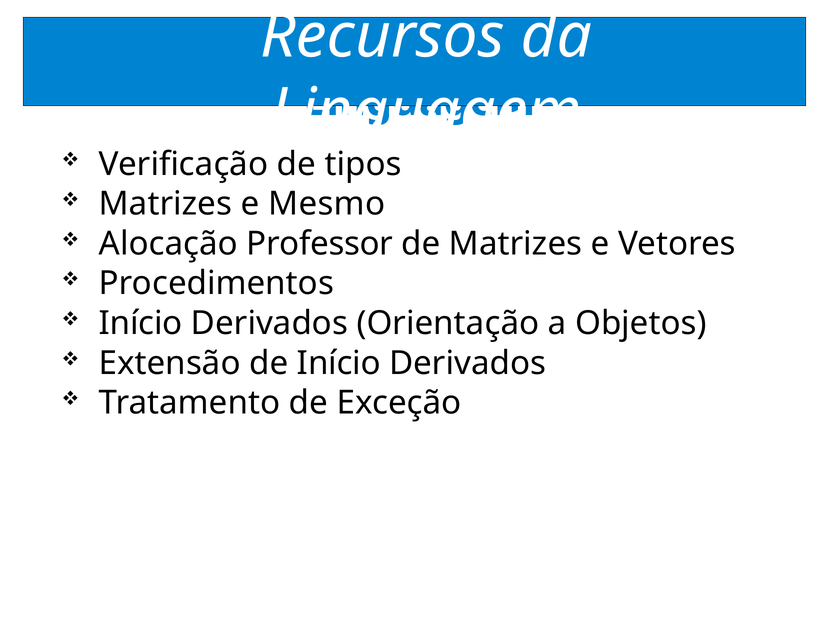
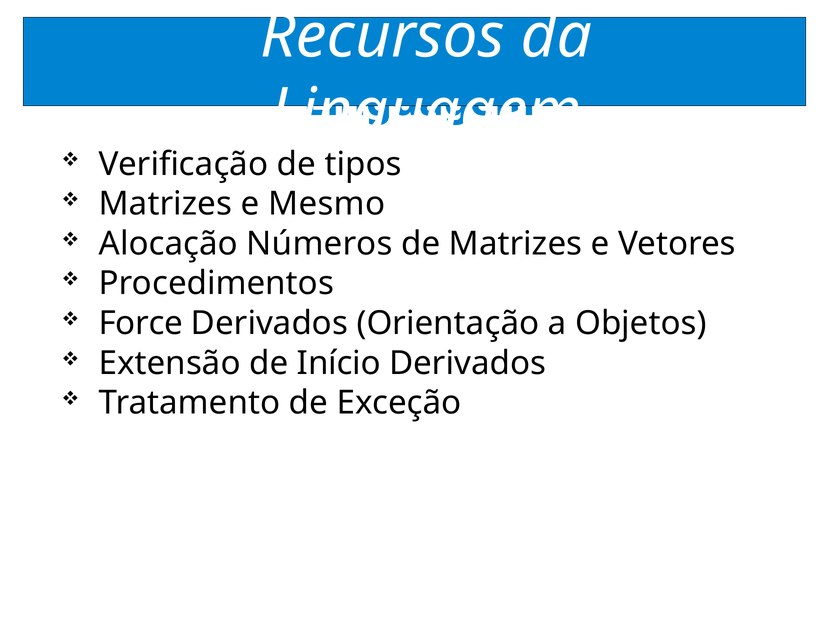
Professor: Professor -> Números (319, 244)
Início: Início -> Force (141, 323)
